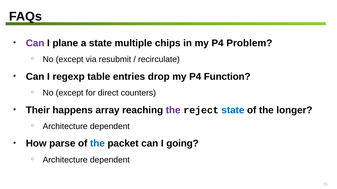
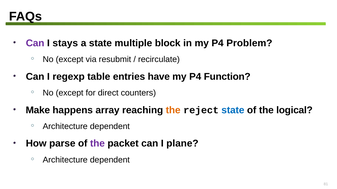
plane: plane -> stays (65, 43)
chips: chips -> block (168, 43)
drop: drop -> have (159, 77)
Their: Their -> Make (38, 110)
the colour: purple -> orange (173, 110)
longer: longer -> logical (294, 110)
the colour: blue -> purple (97, 144)
going: going -> plane (182, 144)
